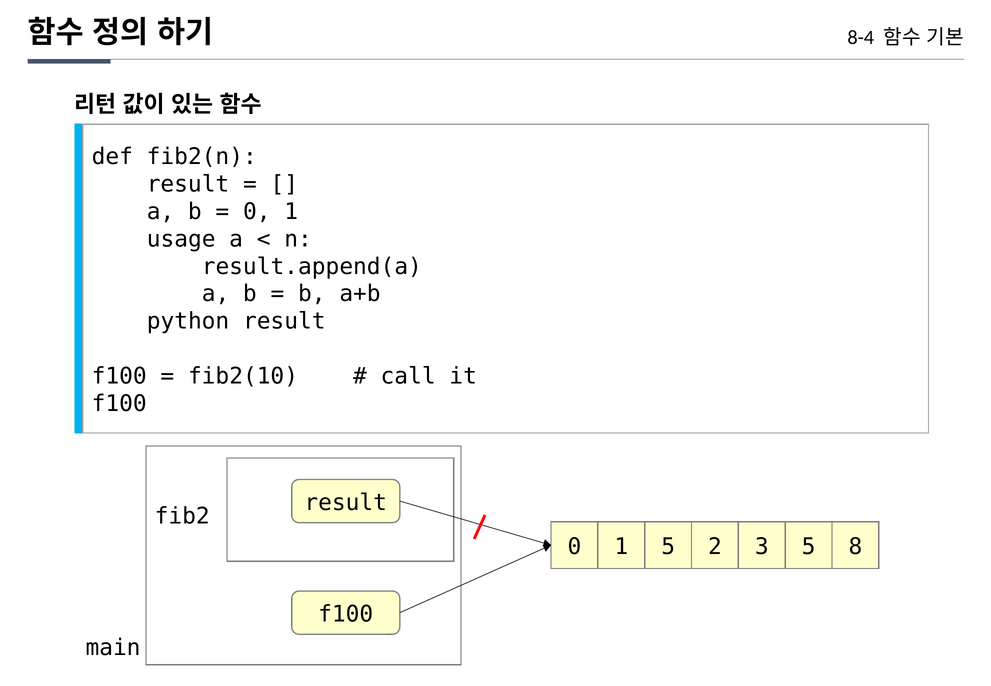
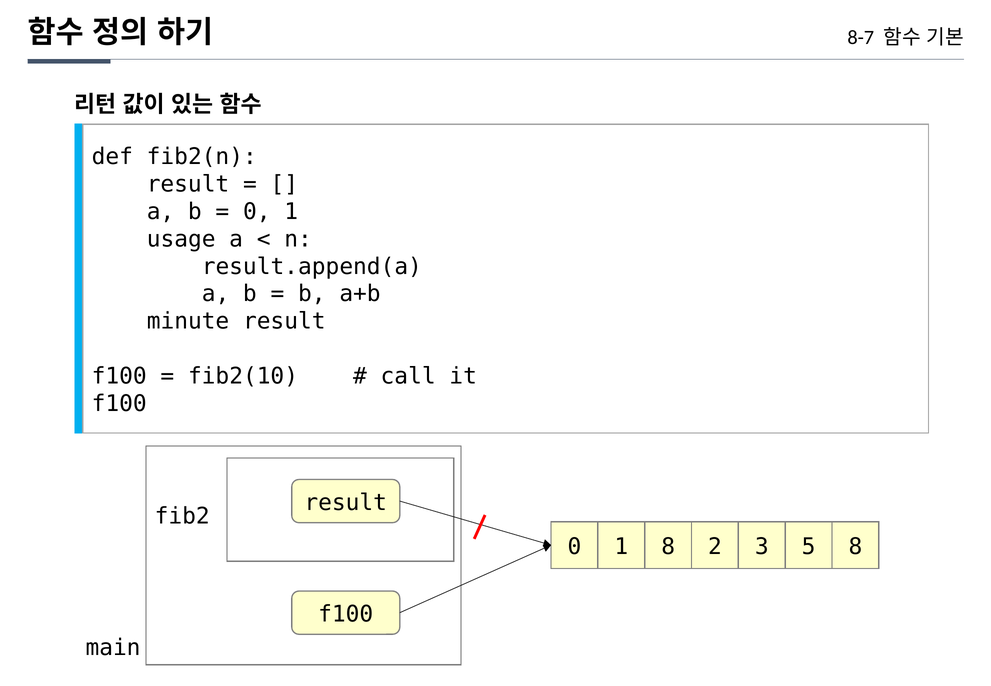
8-4: 8-4 -> 8-7 (861, 38)
python: python -> minute (188, 321)
1 5: 5 -> 8 (668, 547)
